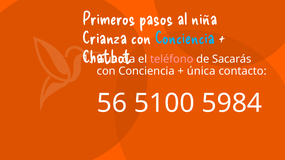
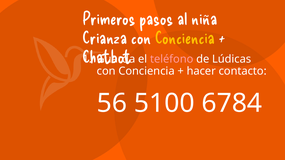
Conciencia colour: light blue -> yellow (185, 38)
Sacarás: Sacarás -> Lúdicas (232, 59)
única: única -> hacer (201, 71)
5984: 5984 -> 6784 (232, 103)
